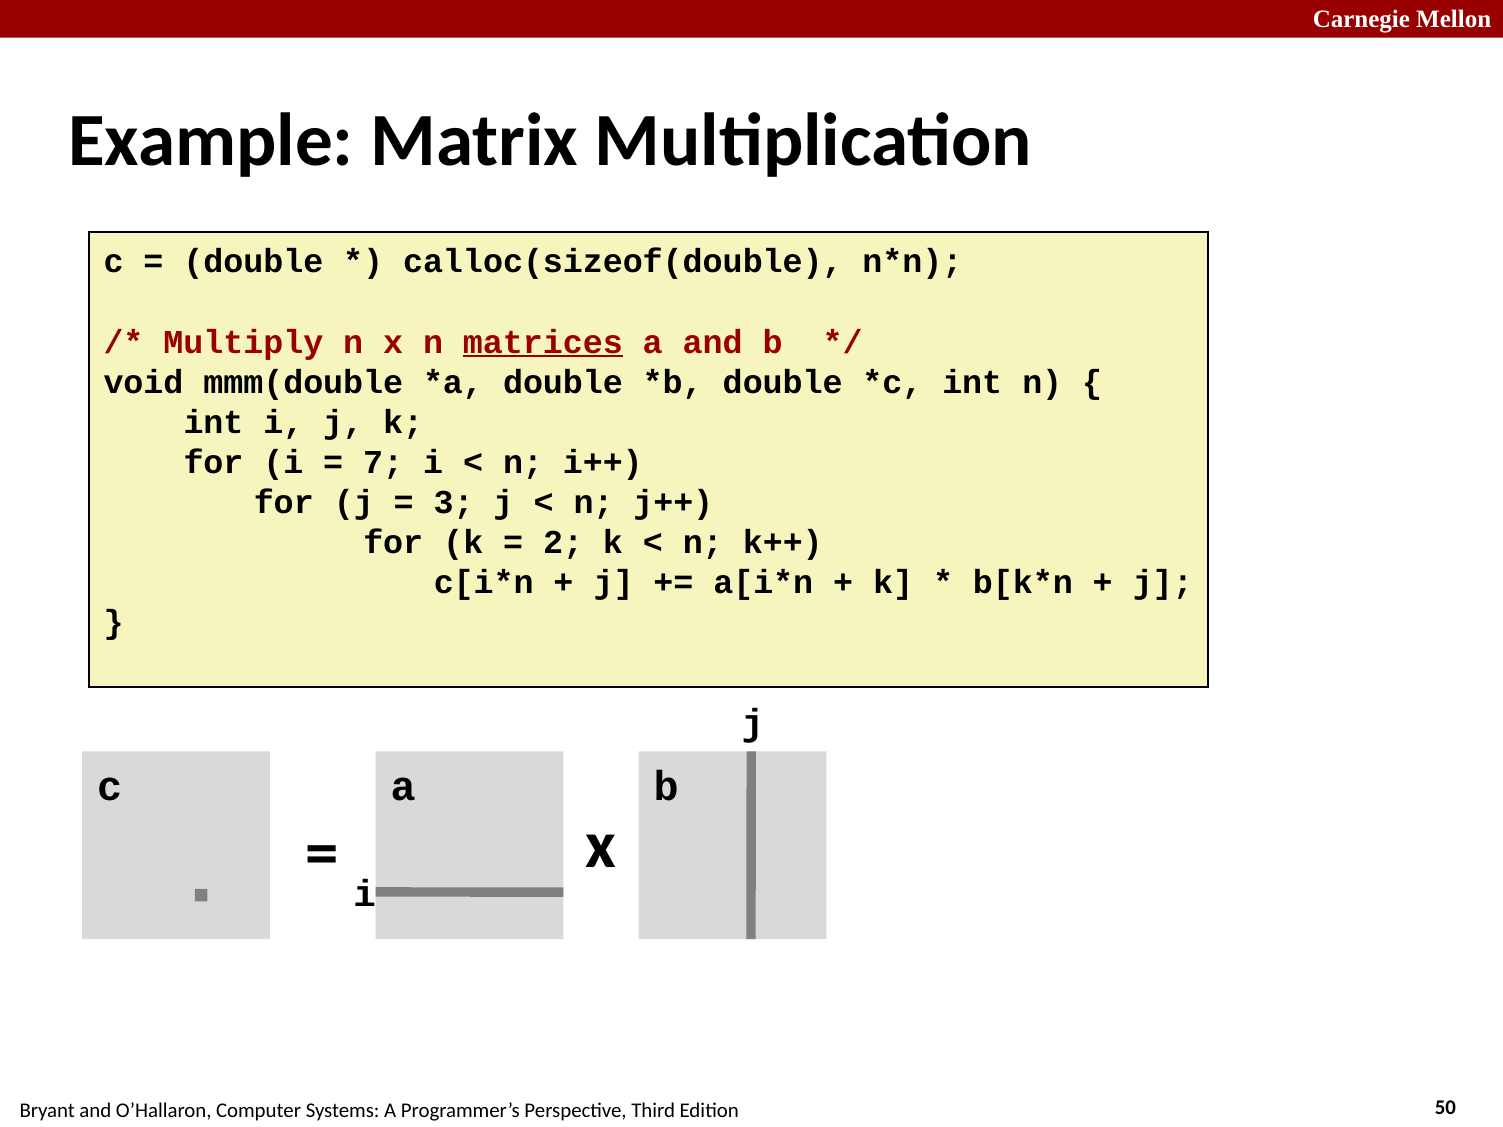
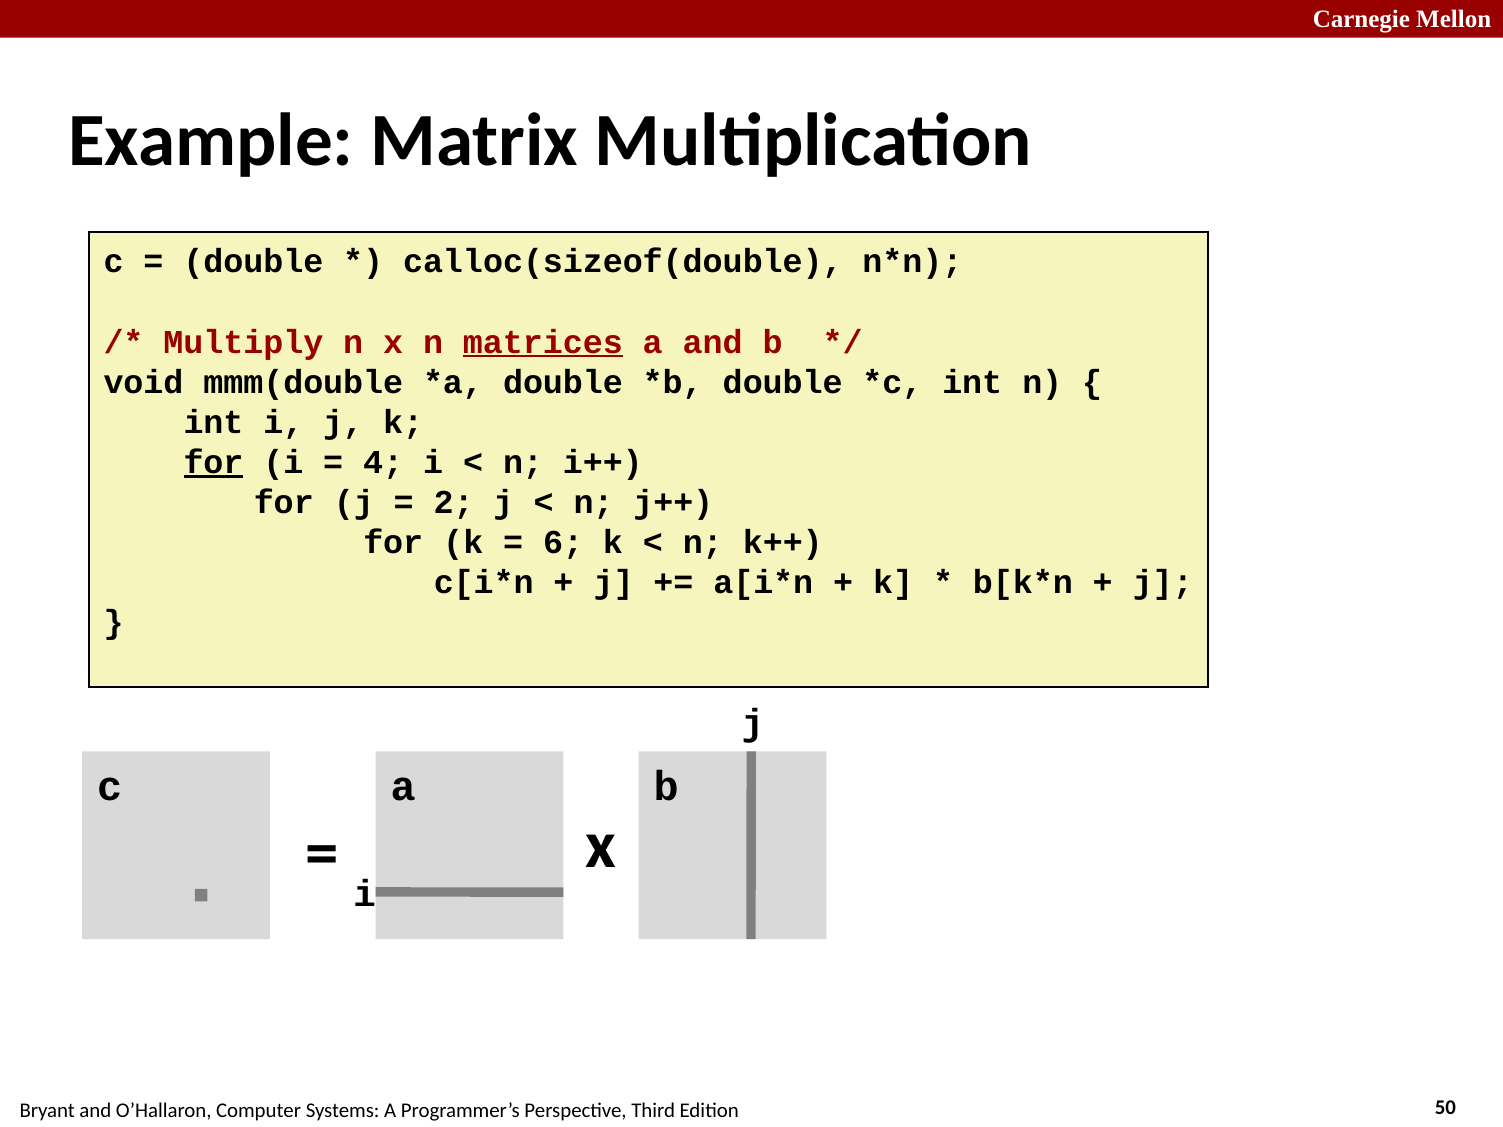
for underline: none -> present (214, 462)
7: 7 -> 4 (383, 462)
3: 3 -> 2 (454, 502)
2: 2 -> 6 (563, 542)
